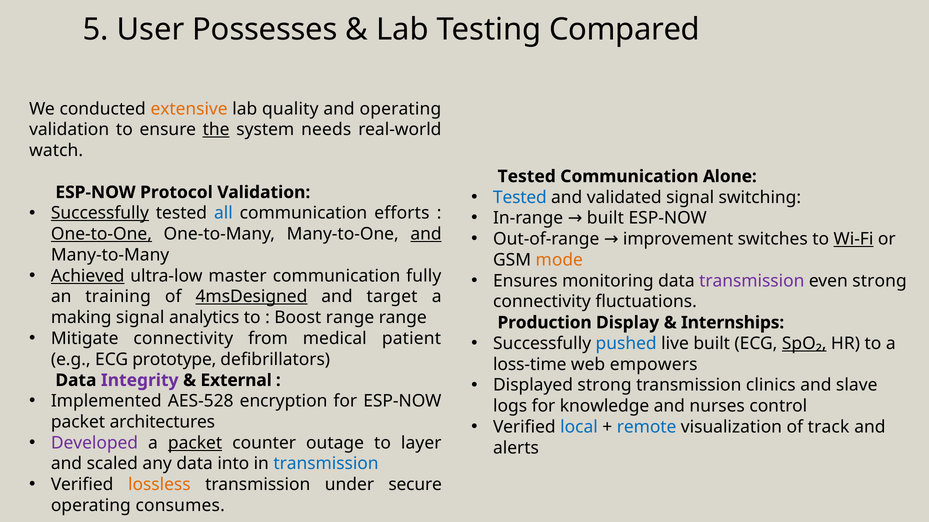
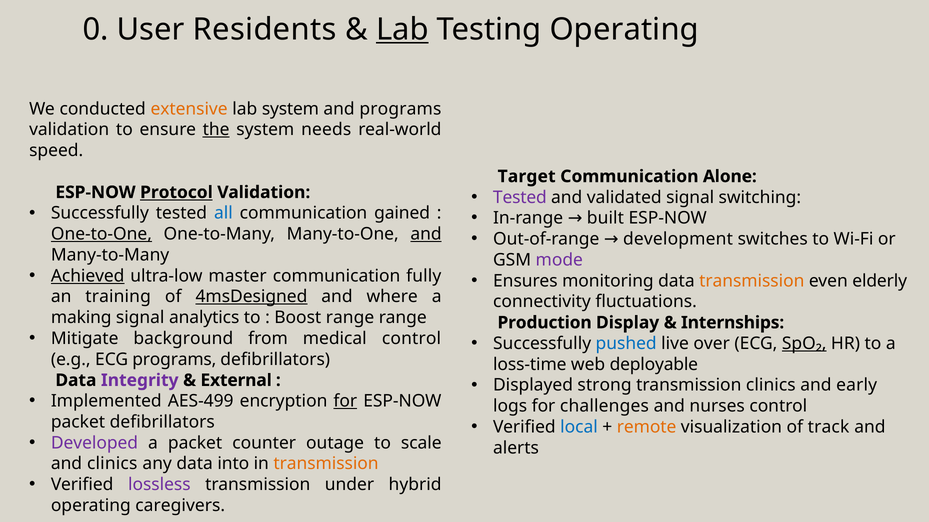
5: 5 -> 0 (96, 30)
Possesses: Possesses -> Residents (265, 30)
Lab underline: none -> present (402, 30)
Testing Compared: Compared -> Operating (624, 30)
lab quality: quality -> system (290, 109)
and operating: operating -> programs (400, 109)
watch: watch -> speed (56, 151)
Tested: Tested -> Target (527, 177)
Protocol underline: none -> present (176, 193)
Tested colour: blue -> purple (520, 198)
Successfully underline: present -> none (100, 213)
efforts: efforts -> gained (402, 213)
improvement: improvement -> development (678, 239)
Wi-Fi underline: present -> none (854, 239)
mode colour: orange -> purple (559, 260)
transmission colour: purple -> orange (752, 281)
even strong: strong -> elderly (880, 281)
target: target -> where (392, 297)
Mitigate connectivity: connectivity -> background (183, 339)
medical patient: patient -> control (411, 339)
live built: built -> over (712, 344)
ECG prototype: prototype -> programs (174, 360)
empowers: empowers -> deployable (654, 365)
slave: slave -> early (857, 386)
AES-528: AES-528 -> AES-499 (201, 402)
for underline: none -> present (345, 402)
knowledge: knowledge -> challenges (604, 407)
packet architectures: architectures -> defibrillators (162, 422)
remote colour: blue -> orange (647, 427)
packet underline: present -> none (195, 443)
layer: layer -> scale (421, 443)
and scaled: scaled -> clinics (112, 464)
transmission colour: blue -> orange (326, 464)
lossless colour: orange -> purple (159, 485)
secure: secure -> hybrid (415, 485)
consumes: consumes -> caregivers (180, 506)
